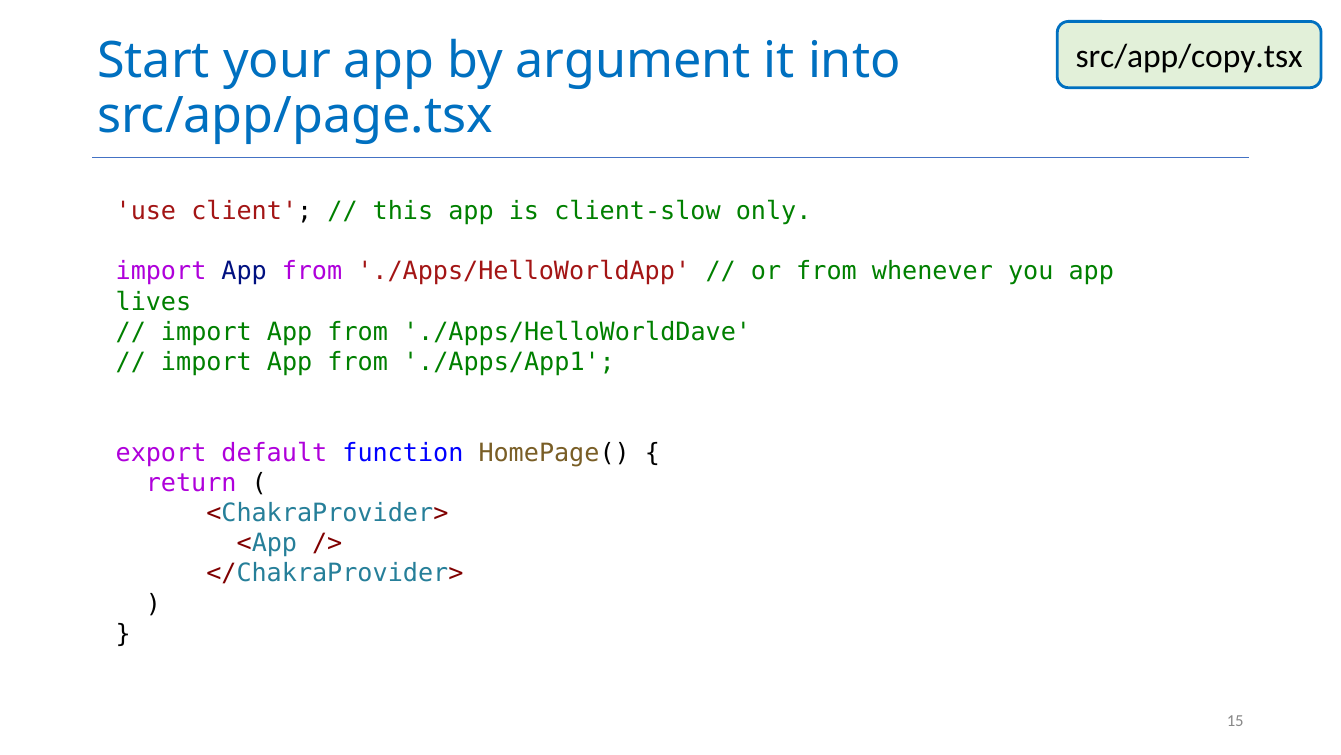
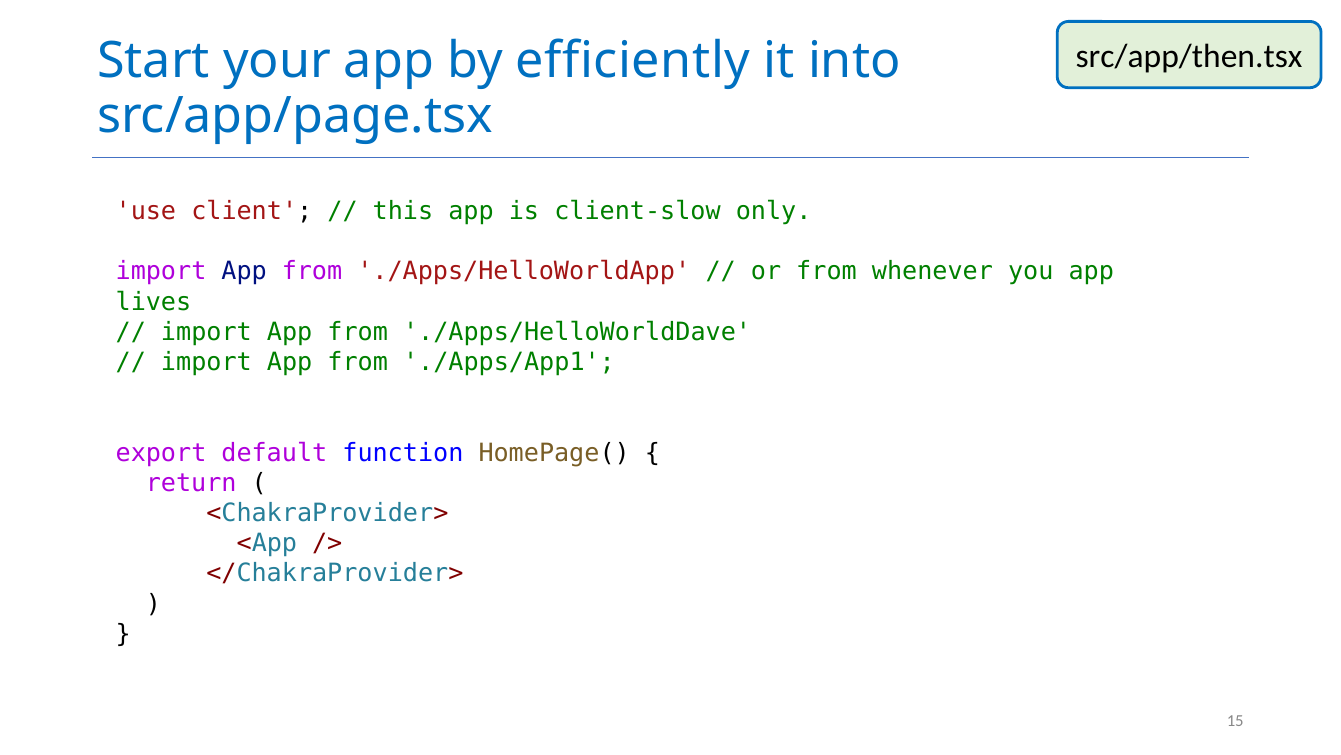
src/app/copy.tsx: src/app/copy.tsx -> src/app/then.tsx (1189, 57)
argument: argument -> efficiently (633, 61)
